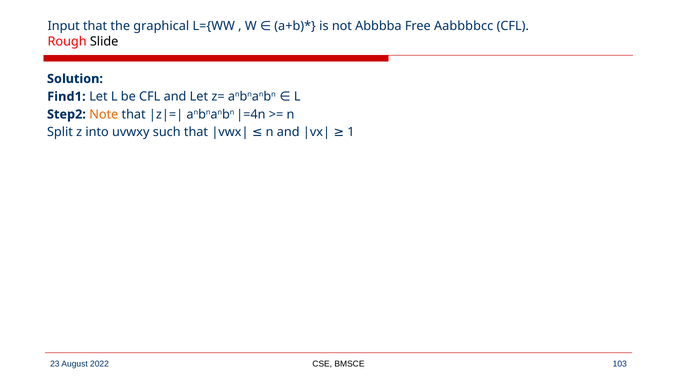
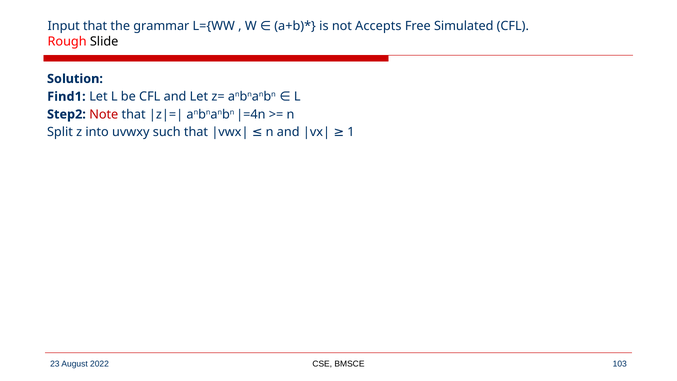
graphical: graphical -> grammar (161, 26)
Abbbba: Abbbba -> Accepts (378, 26)
Aabbbbcc: Aabbbbcc -> Simulated (464, 26)
Note colour: orange -> red (104, 114)
